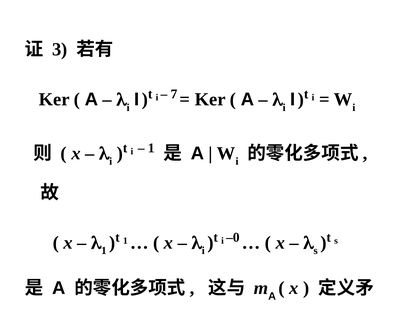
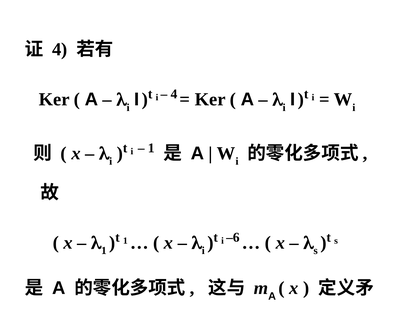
3: 3 -> 4 (60, 49)
7: 7 -> 4 (174, 94)
–0: –0 -> –6 (233, 237)
